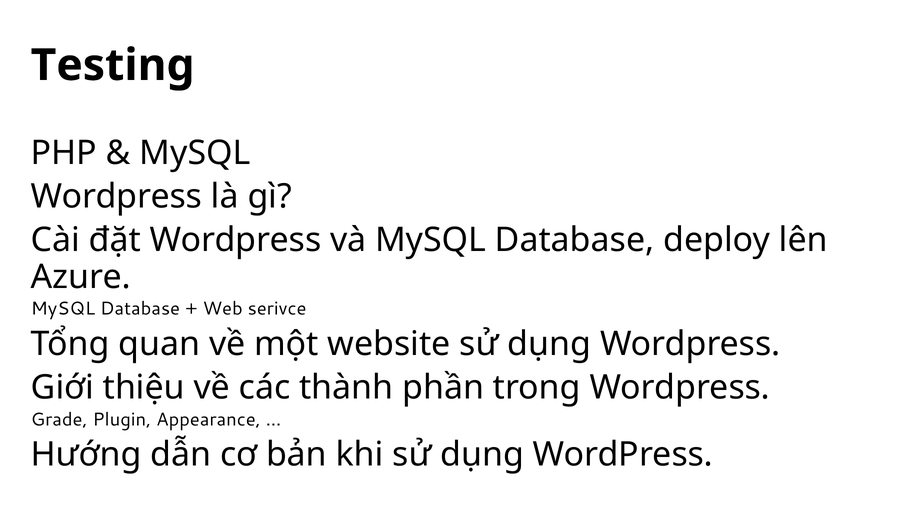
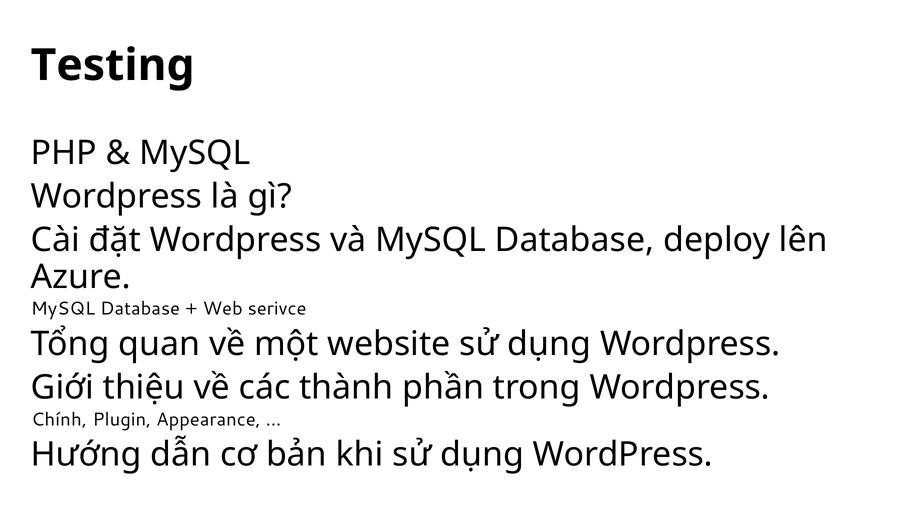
Grade: Grade -> Chính (59, 419)
